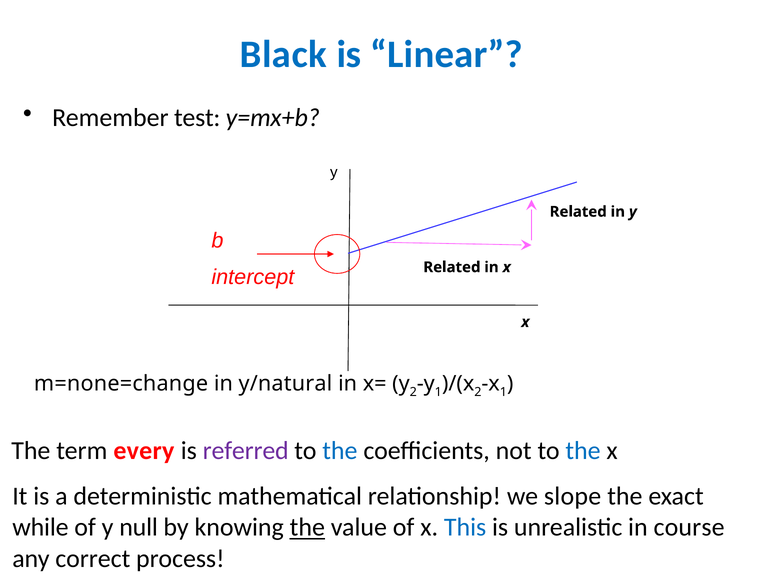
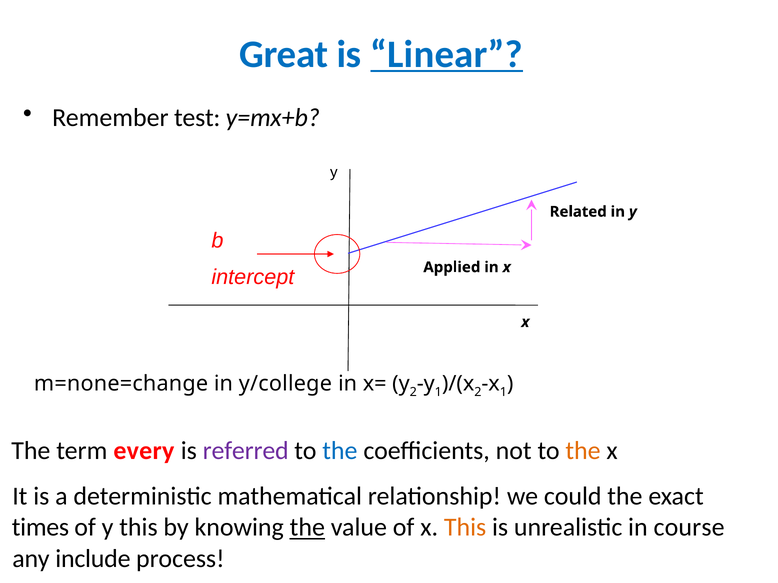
Black: Black -> Great (284, 54)
Linear underline: none -> present (447, 54)
Related: Related -> Applied (452, 267)
y/natural: y/natural -> y/college (285, 384)
the colour: blue -> orange (583, 451)
slope: slope -> could (573, 497)
while: while -> times (40, 528)
y null: null -> this (138, 528)
This colour: blue -> orange (465, 528)
correct: correct -> include (93, 559)
